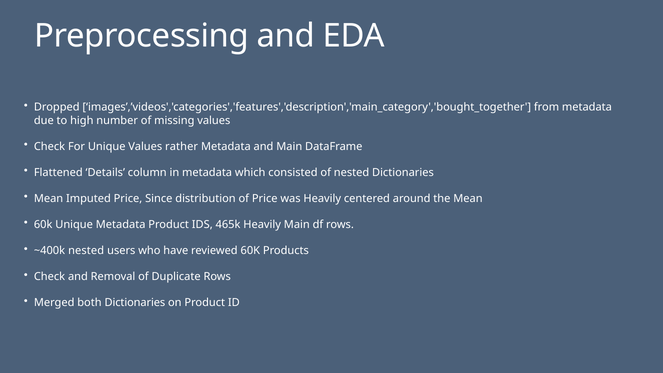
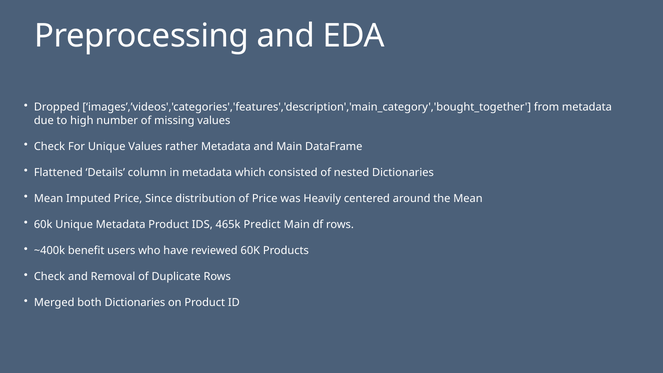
465k Heavily: Heavily -> Predict (262, 225)
~400k nested: nested -> benefit (86, 251)
